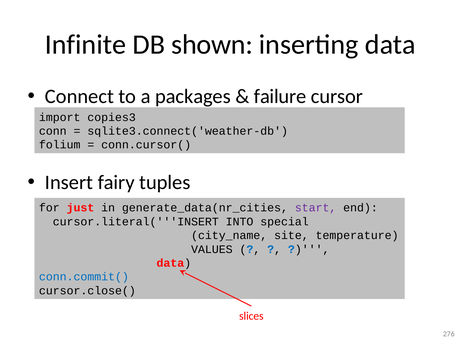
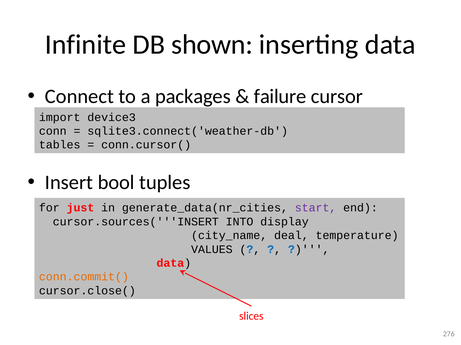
copies3: copies3 -> device3 (112, 118)
folium: folium -> tables (60, 145)
fairy: fairy -> bool (116, 183)
cursor.literal('''INSERT: cursor.literal('''INSERT -> cursor.sources('''INSERT (136, 222)
special: special -> display (284, 222)
site: site -> deal (291, 236)
conn.commit( colour: blue -> orange (84, 277)
